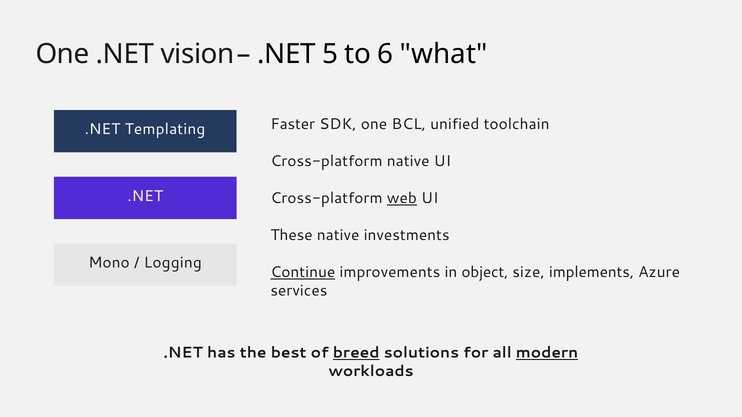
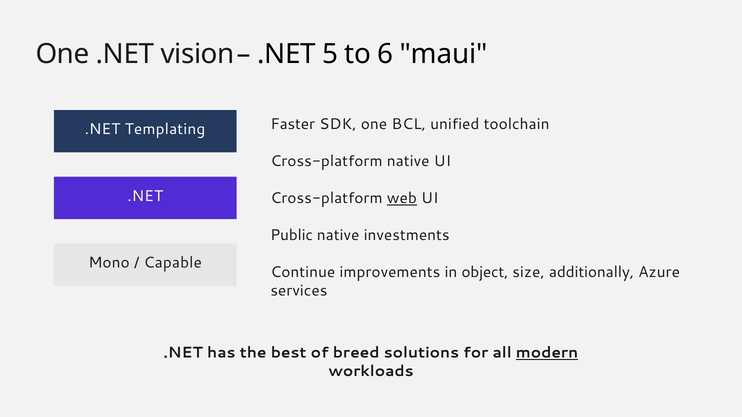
what: what -> maui (444, 54)
These: These -> Public (292, 235)
Logging: Logging -> Capable (173, 263)
Continue underline: present -> none (303, 273)
implements: implements -> additionally (592, 273)
breed underline: present -> none (356, 353)
